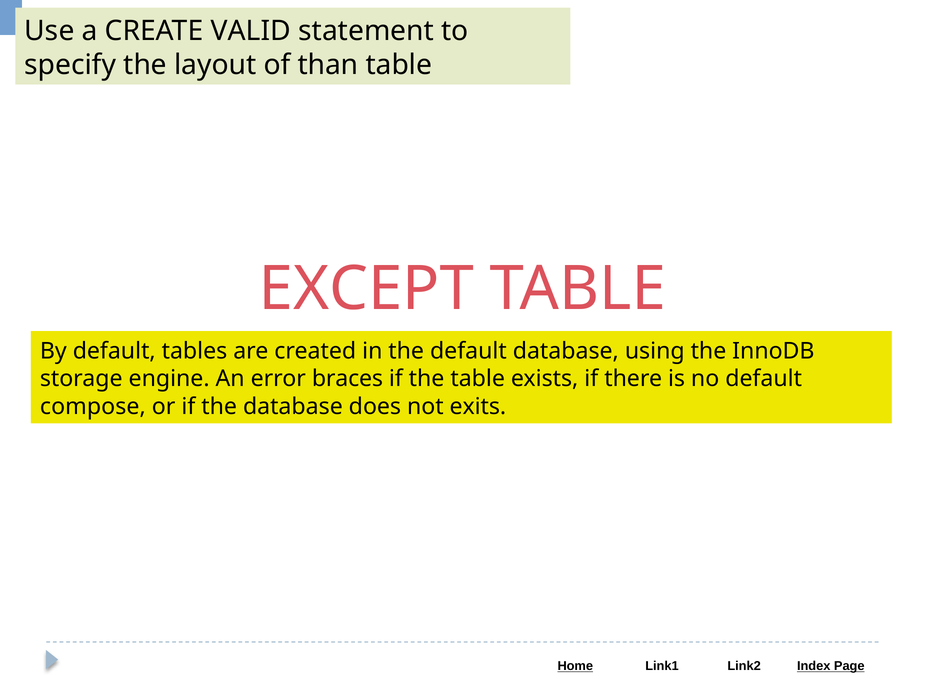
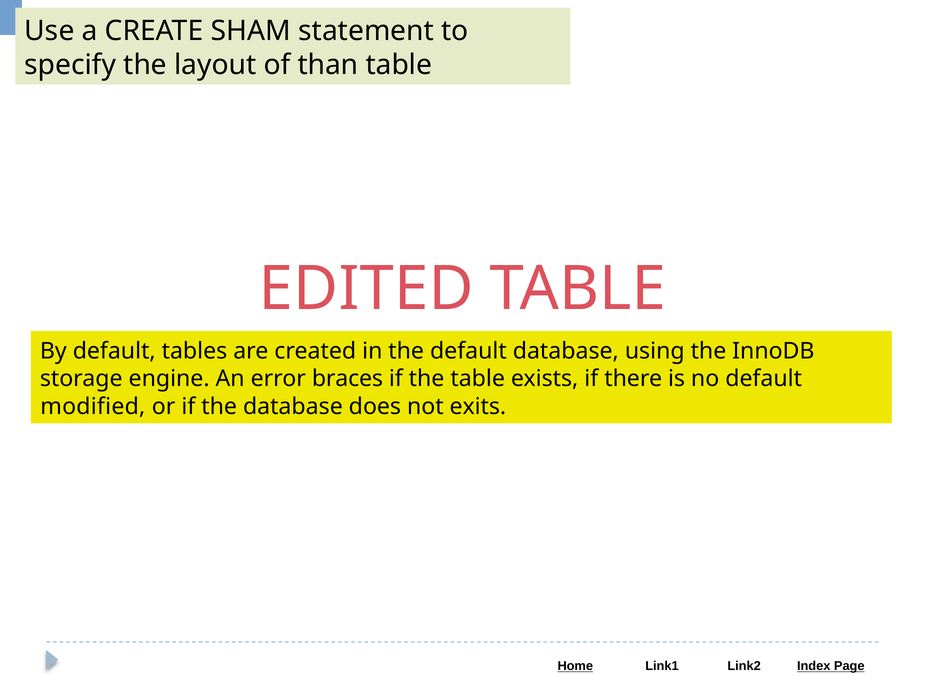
VALID: VALID -> SHAM (251, 31)
EXCEPT: EXCEPT -> EDITED (366, 289)
compose: compose -> modified (93, 407)
